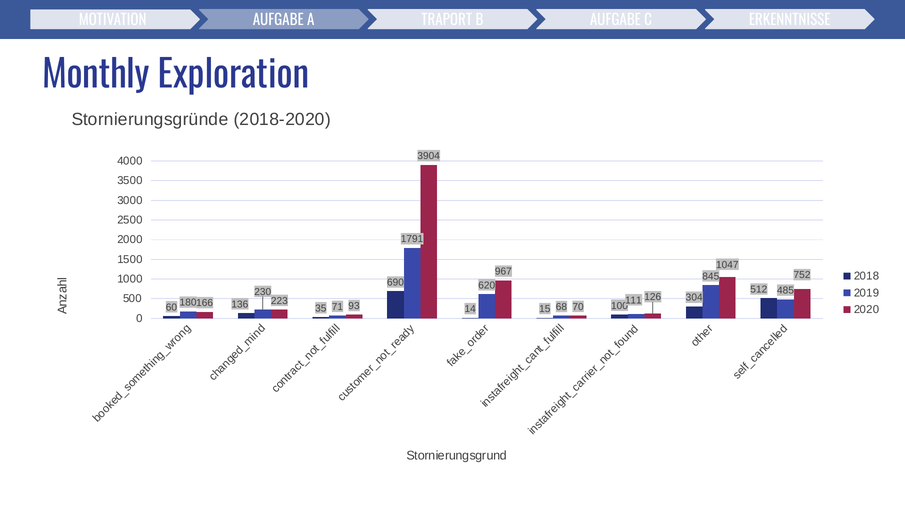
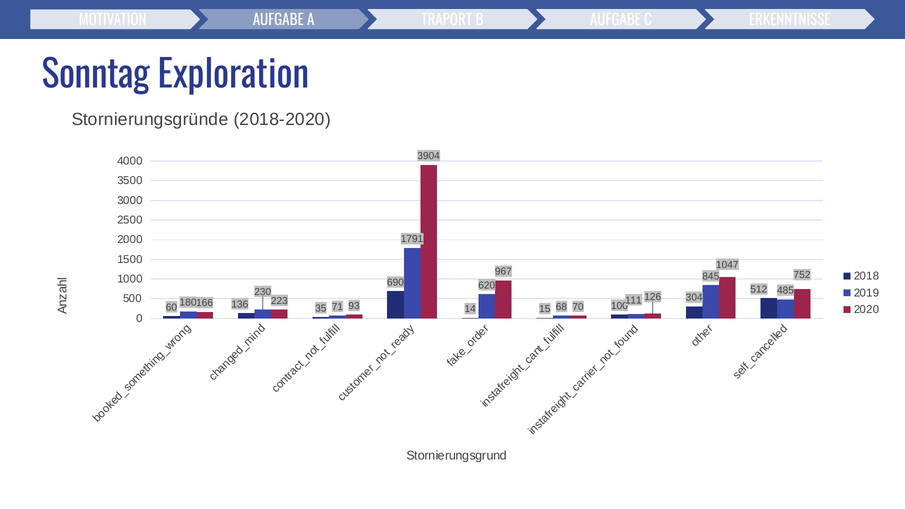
Monthly: Monthly -> Sonntag (96, 76)
